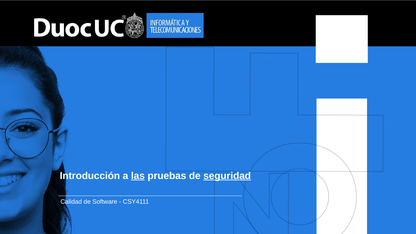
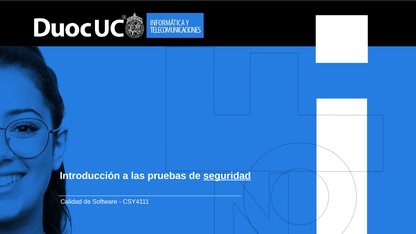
las underline: present -> none (138, 176)
